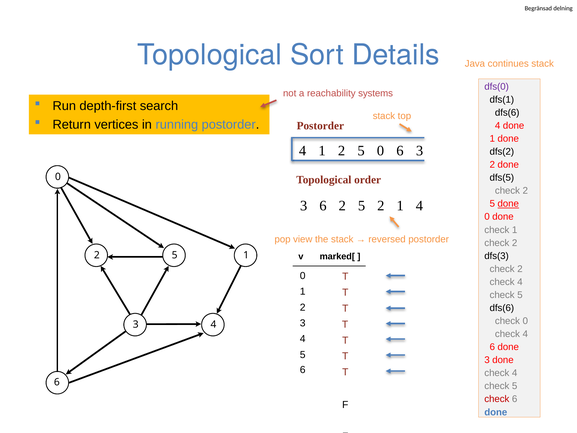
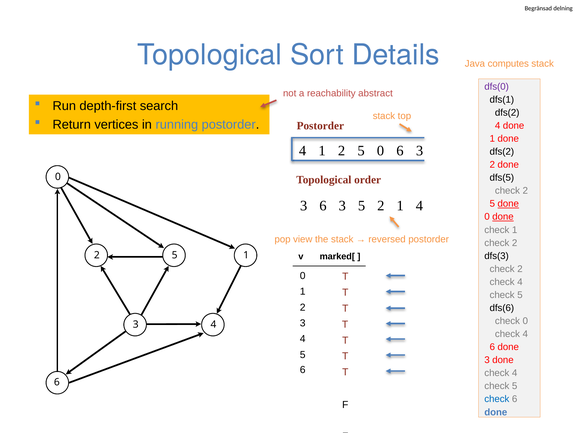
continues: continues -> computes (508, 64)
systems: systems -> abstract (375, 93)
dfs(6: dfs(6 -> dfs(2 (507, 113)
3 6 2: 2 -> 3 (342, 205)
done underline: none -> present (503, 217)
check colour: red -> blue (497, 399)
